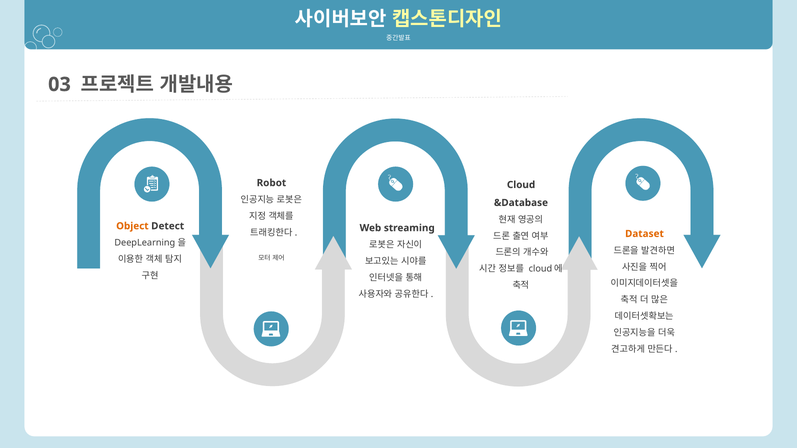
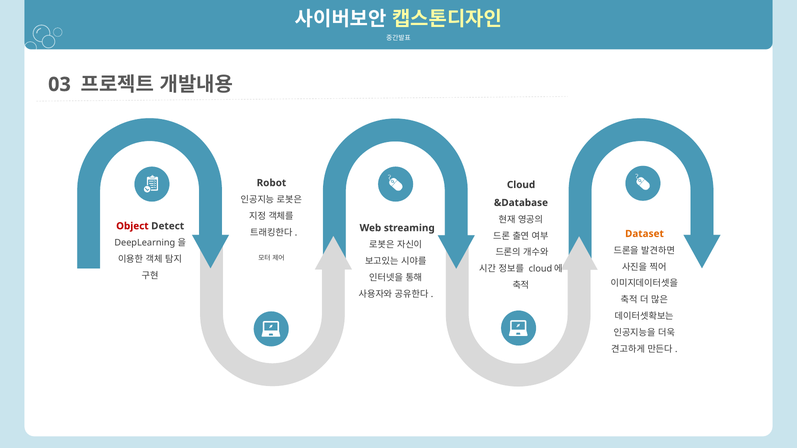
Object colour: orange -> red (132, 226)
